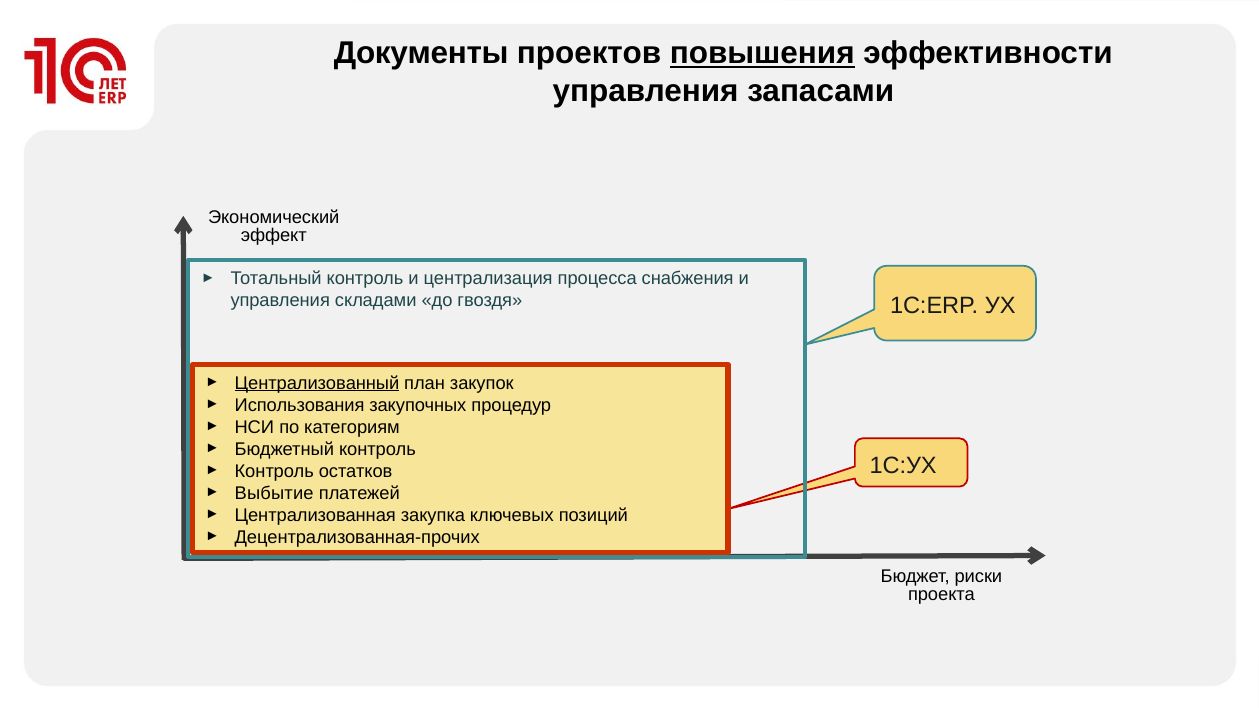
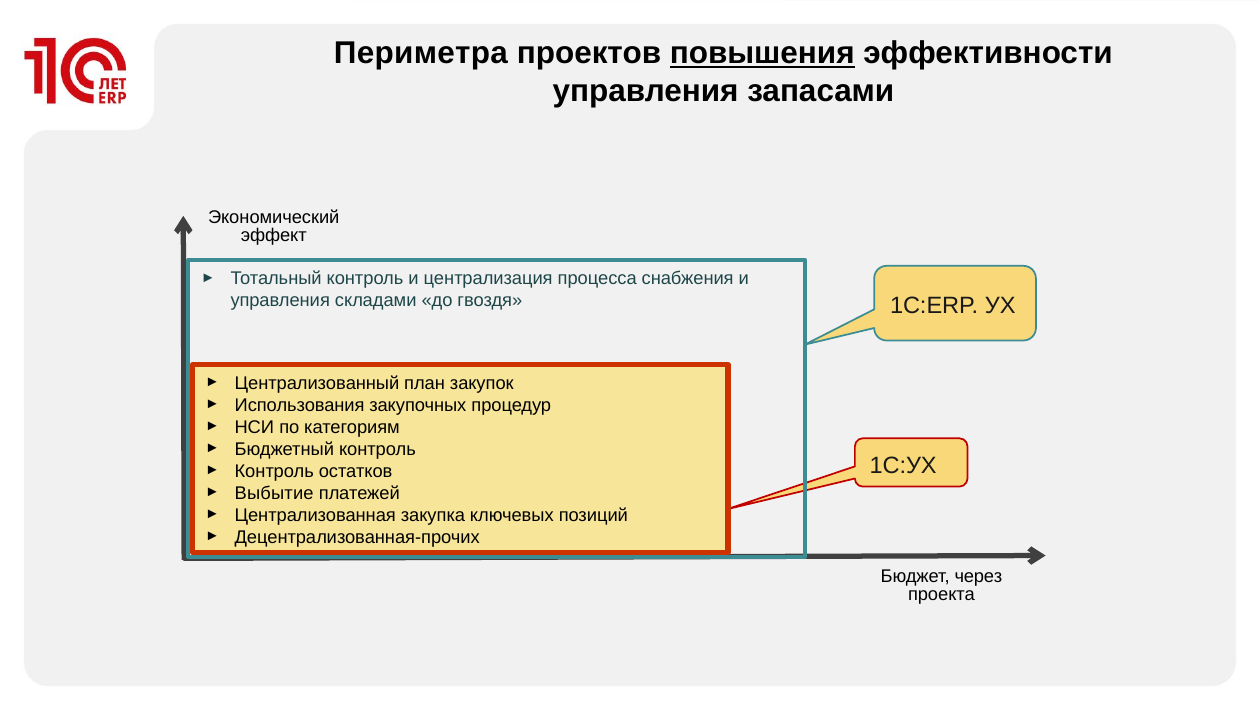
Документы: Документы -> Периметра (421, 53)
Централизованный underline: present -> none (317, 383)
риски: риски -> через (978, 576)
